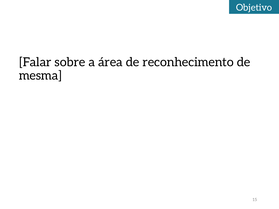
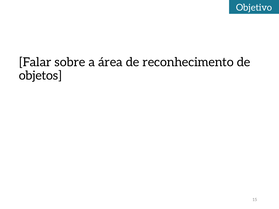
mesma: mesma -> objetos (40, 76)
